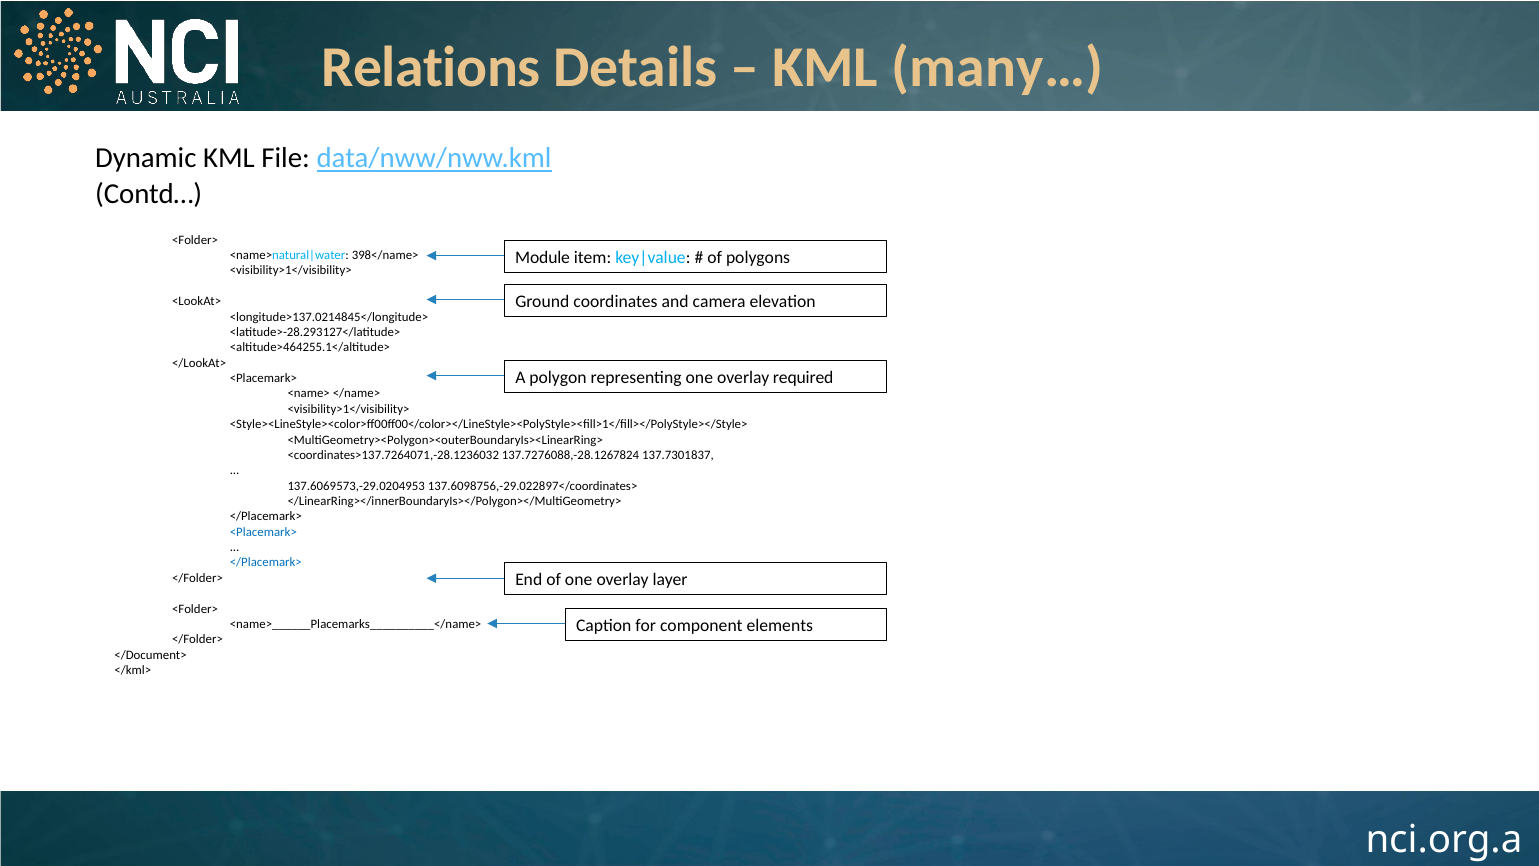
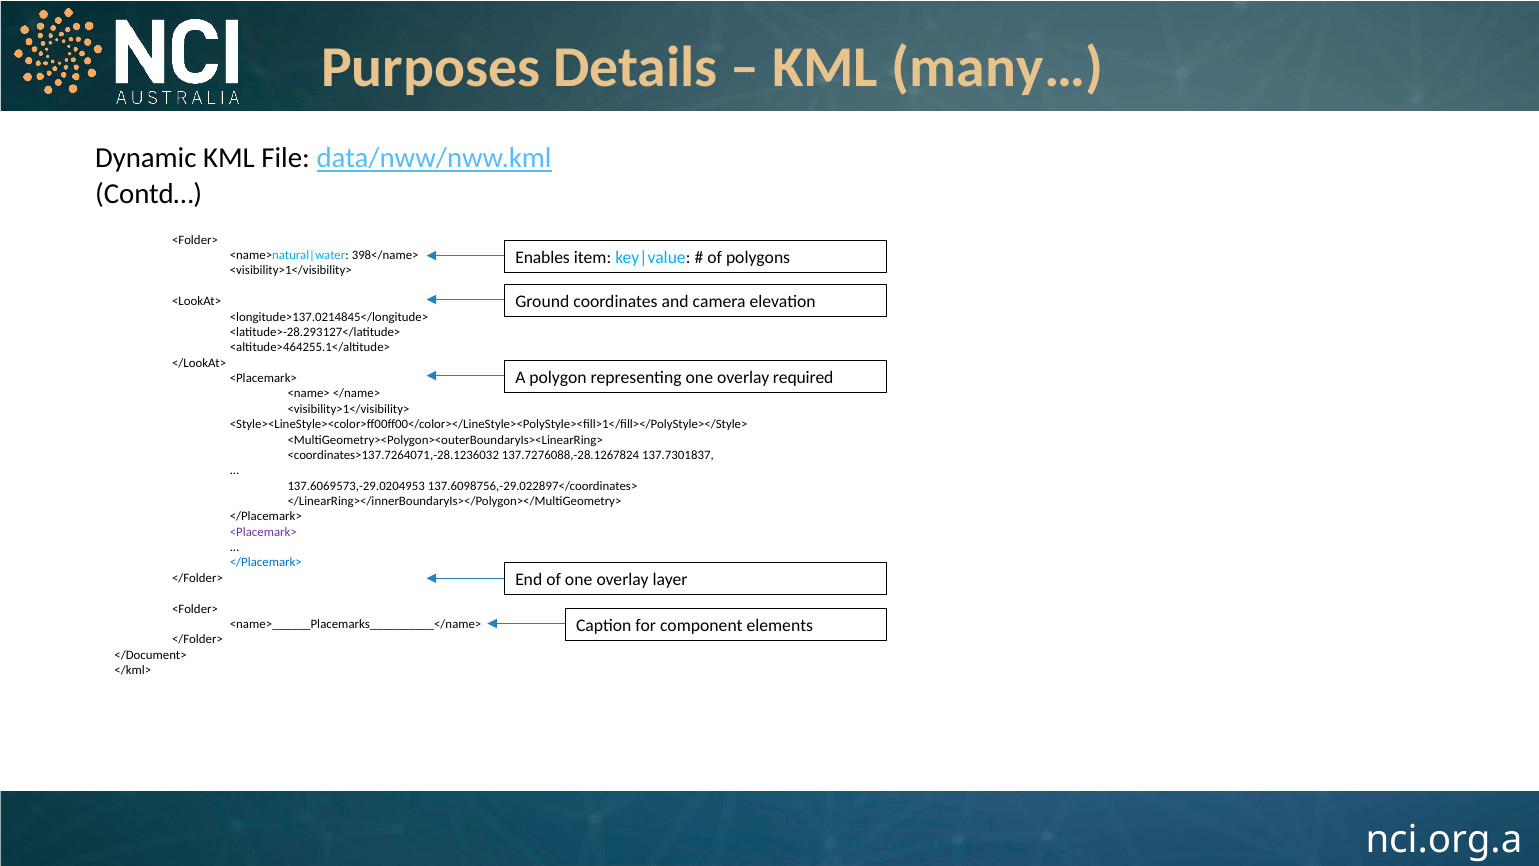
Relations: Relations -> Purposes (431, 67)
Module: Module -> Enables (543, 258)
<Placemark> colour: blue -> purple (263, 532)
